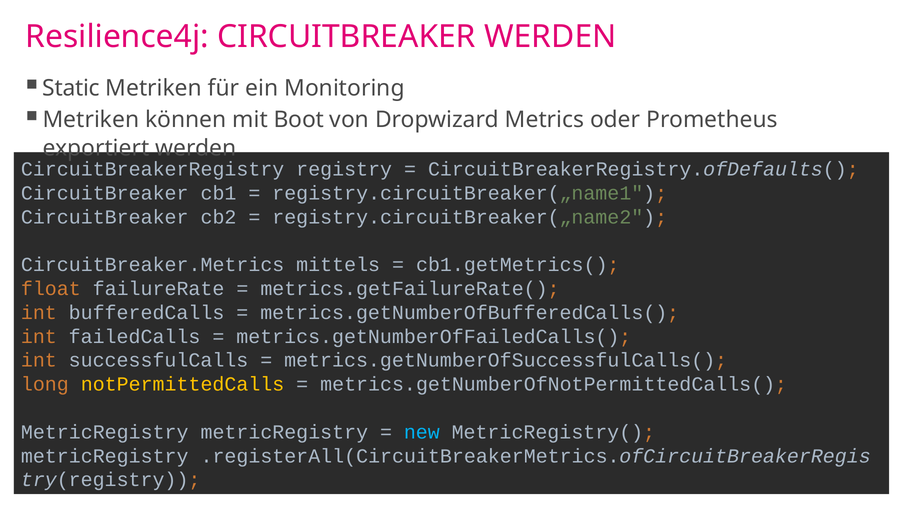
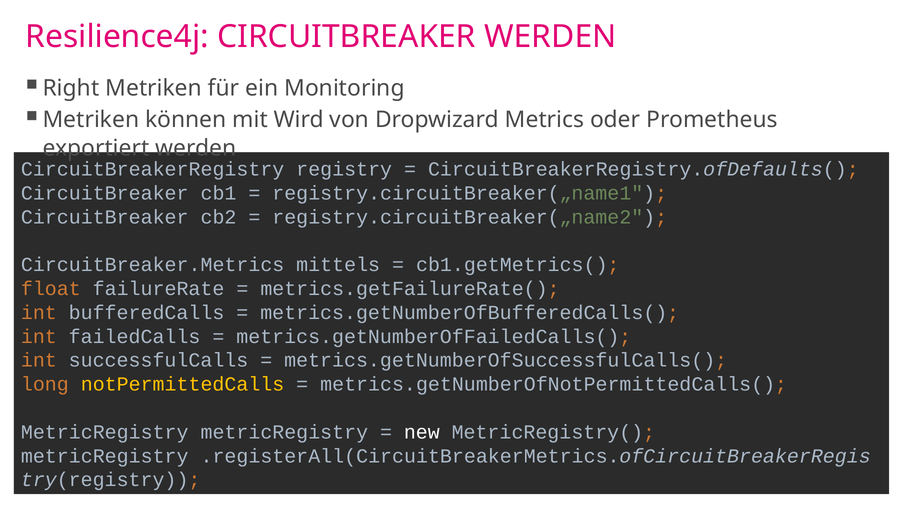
Static: Static -> Right (71, 88)
Boot: Boot -> Wird (299, 120)
new colour: light blue -> white (422, 432)
